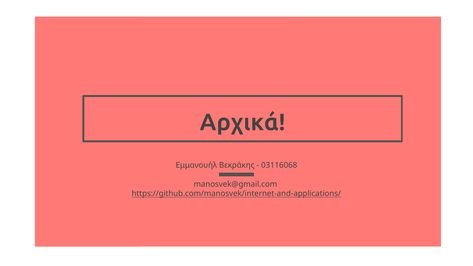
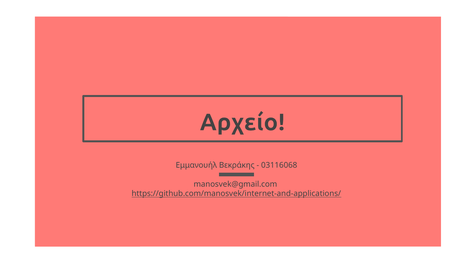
Αρχικά: Αρχικά -> Αρχείο (242, 122)
